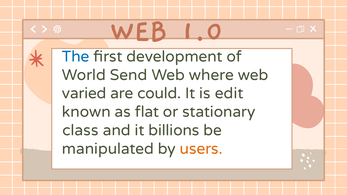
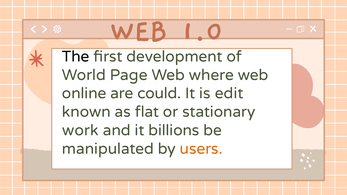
The colour: blue -> black (76, 56)
Send: Send -> Page (129, 75)
varied: varied -> online (84, 94)
class: class -> work (80, 131)
